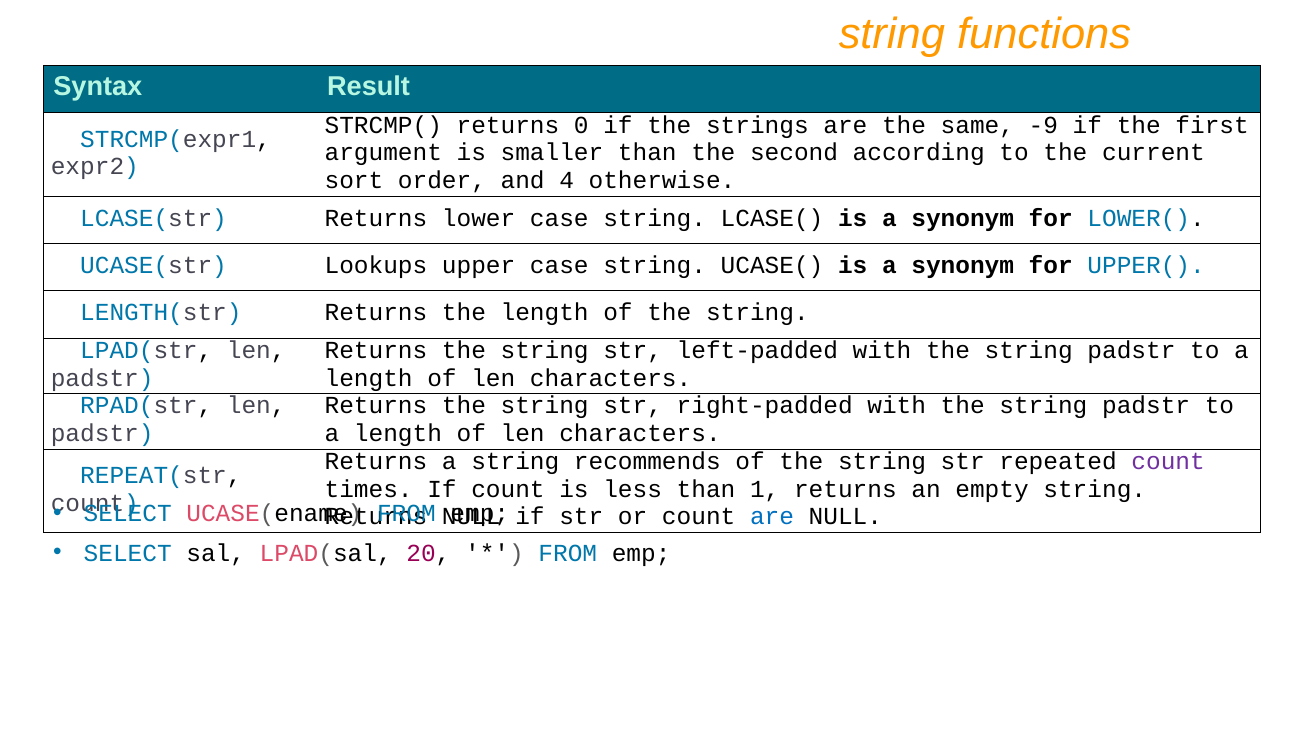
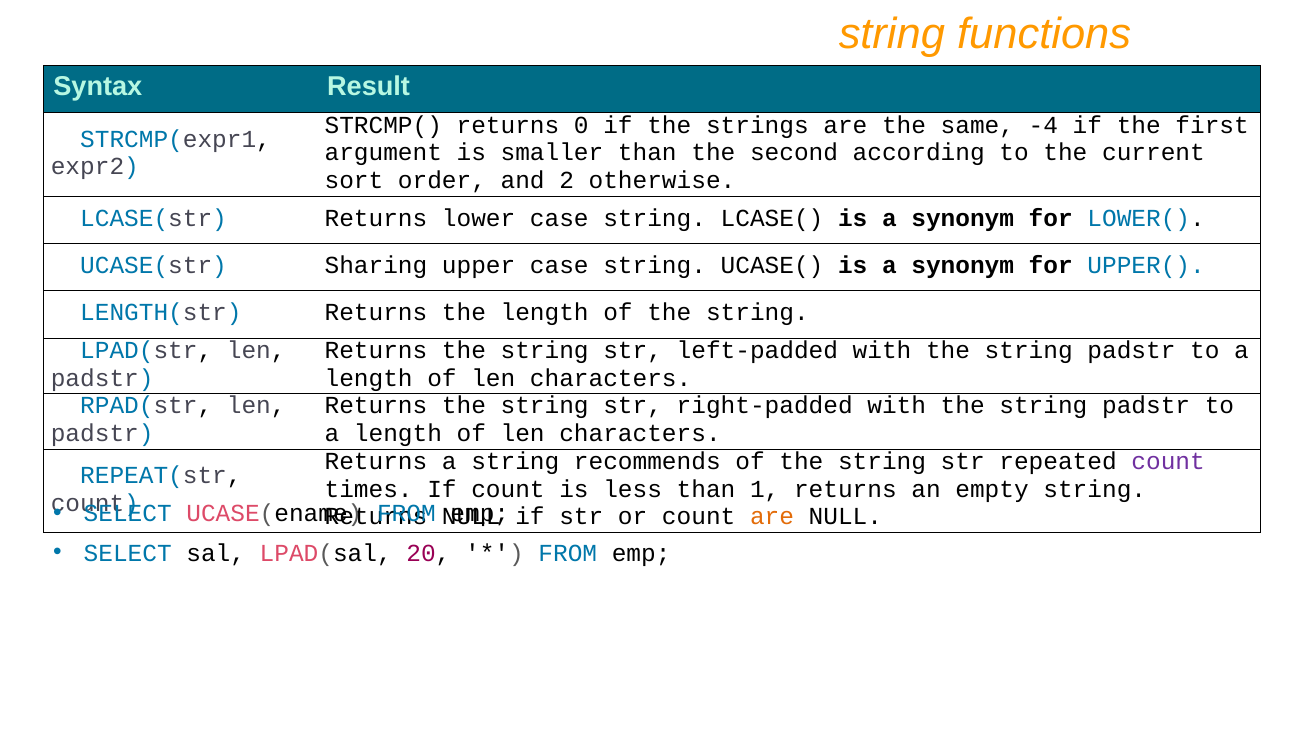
-9: -9 -> -4 (1043, 125)
4: 4 -> 2 (567, 180)
Lookups: Lookups -> Sharing (376, 265)
are colour: blue -> orange (772, 517)
